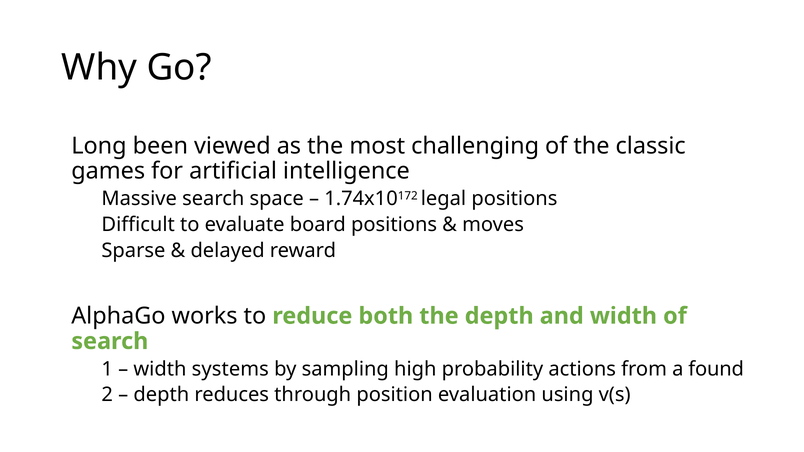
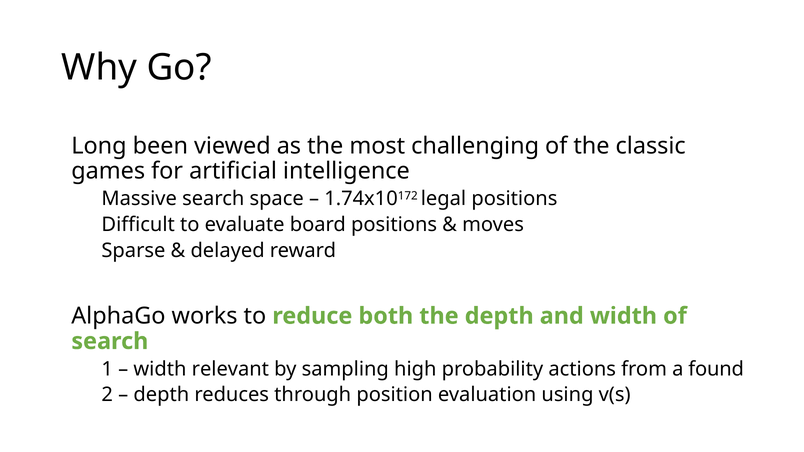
systems: systems -> relevant (230, 369)
